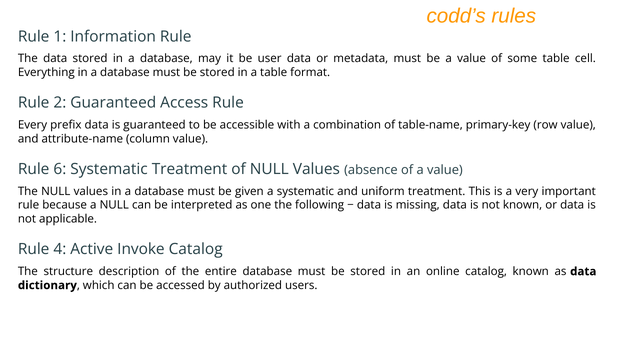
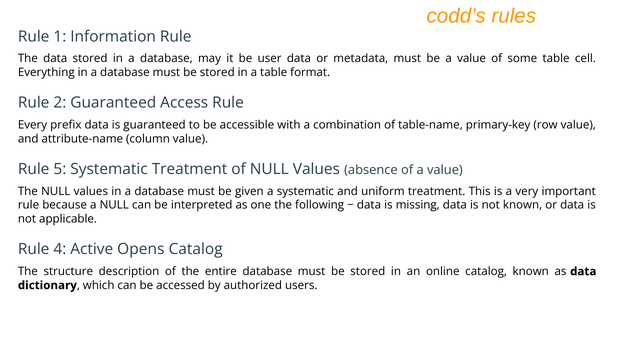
6: 6 -> 5 (60, 169)
Invoke: Invoke -> Opens (141, 250)
